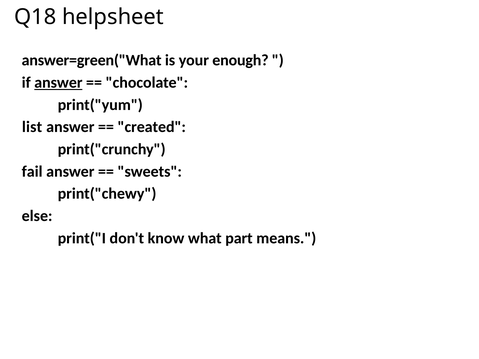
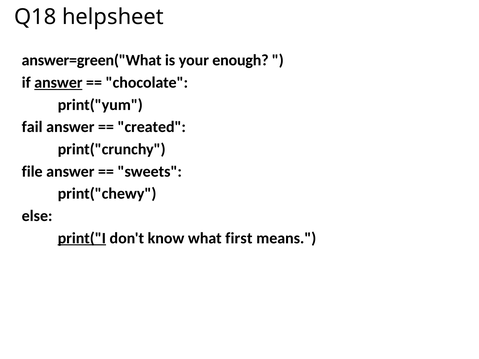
list: list -> fail (32, 127)
fail: fail -> file (32, 172)
print("I underline: none -> present (82, 238)
part: part -> first (239, 238)
